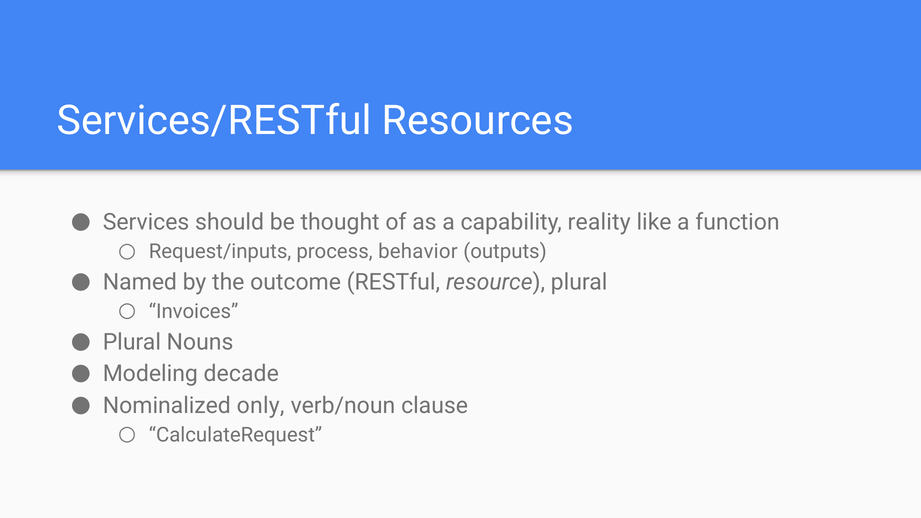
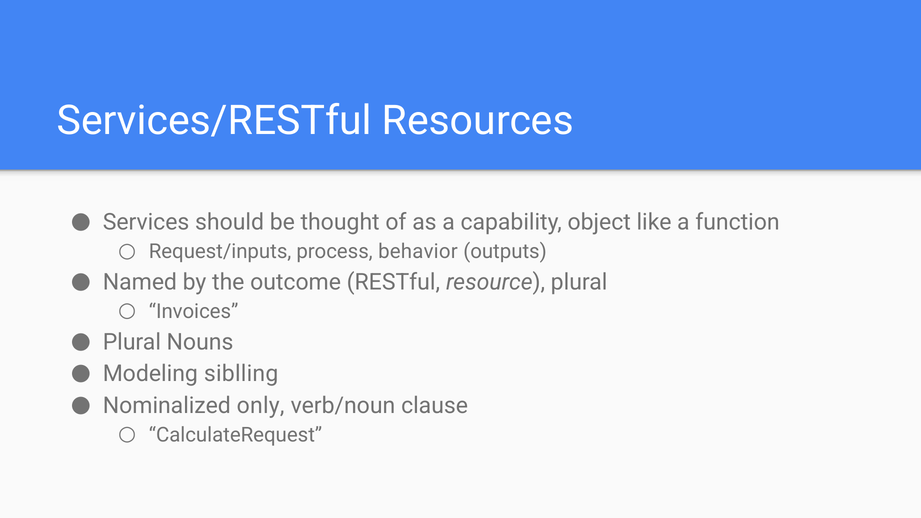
reality: reality -> object (599, 222)
decade: decade -> siblling (241, 374)
